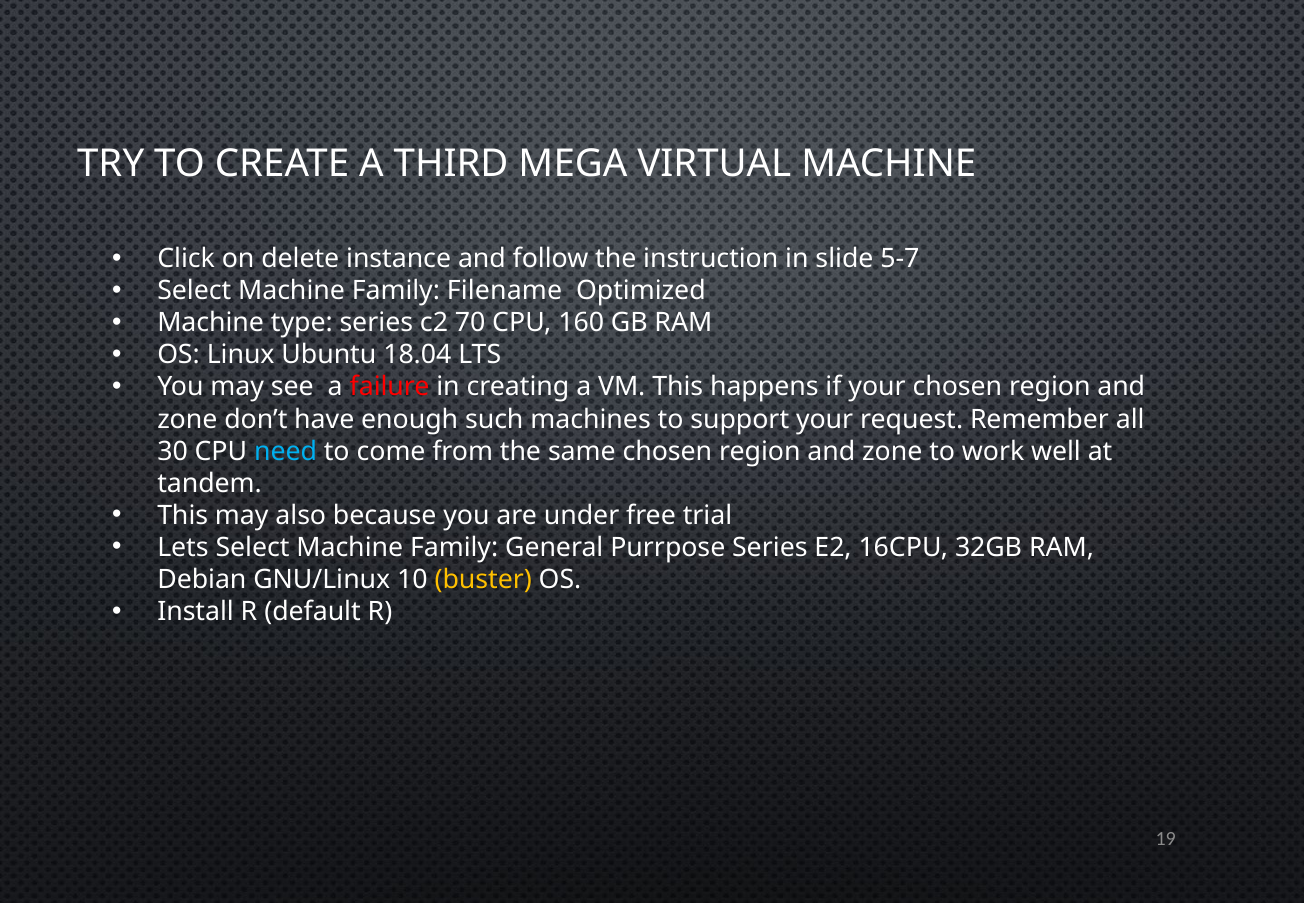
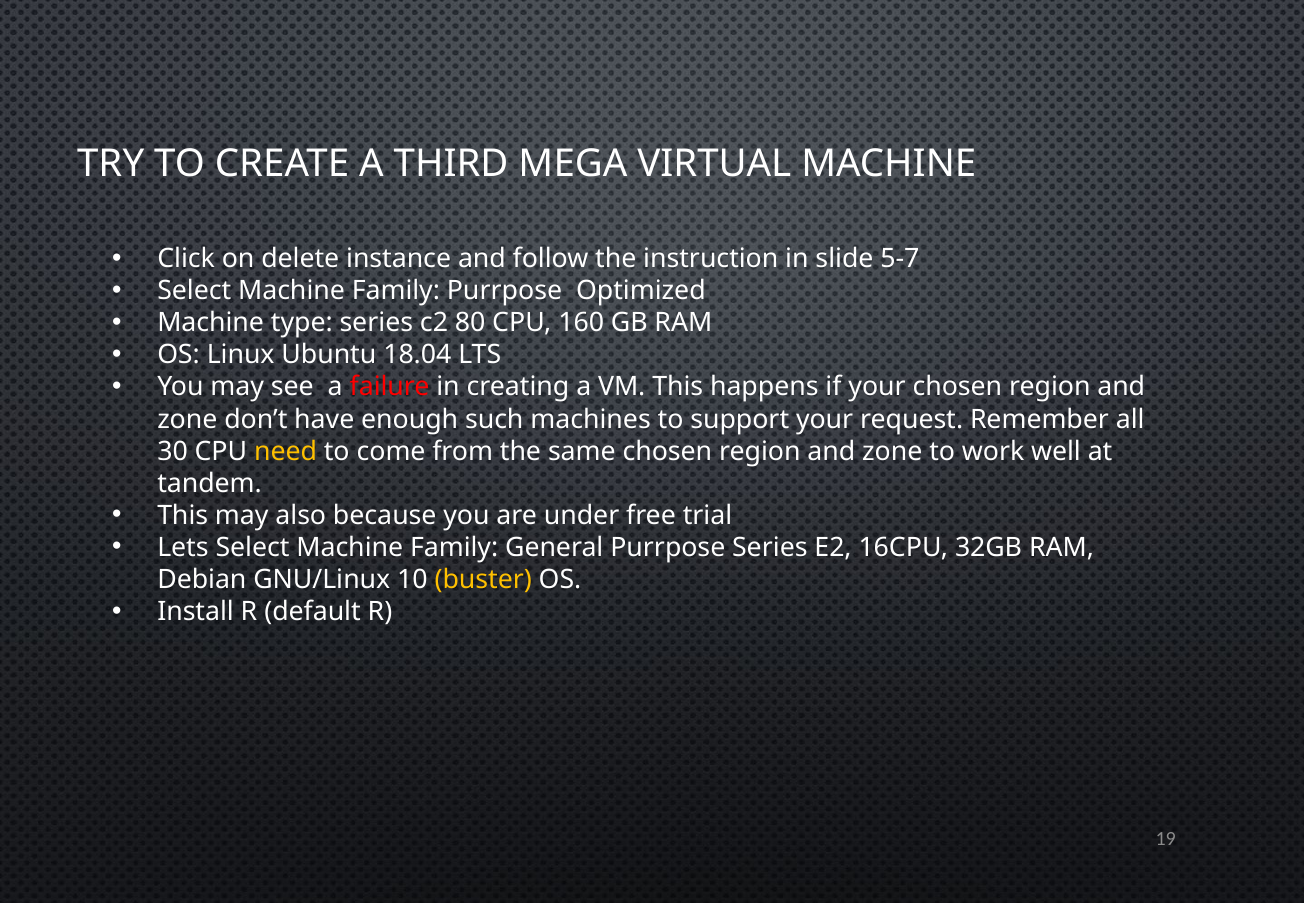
Family Filename: Filename -> Purrpose (505, 291)
70: 70 -> 80 (470, 323)
need colour: light blue -> yellow (286, 451)
